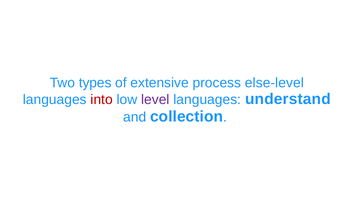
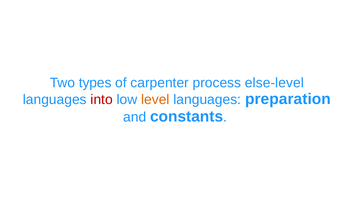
extensive: extensive -> carpenter (160, 83)
level colour: purple -> orange (155, 100)
understand: understand -> preparation (288, 99)
collection: collection -> constants (187, 117)
